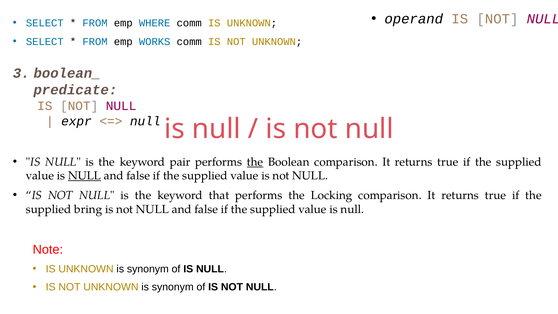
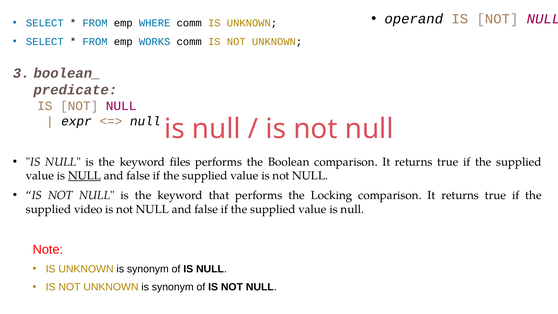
pair: pair -> files (180, 162)
the underline: present -> none (255, 162)
bring: bring -> video (88, 209)
